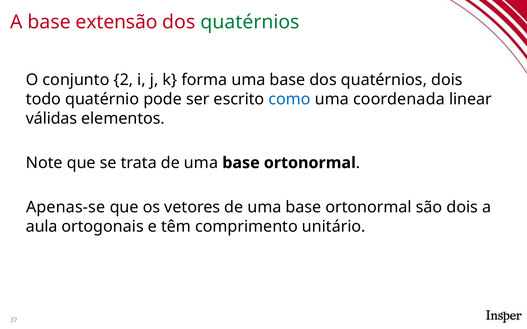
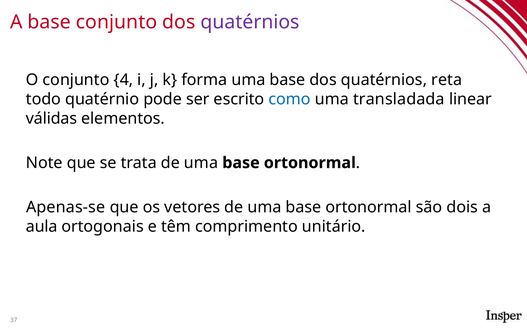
base extensão: extensão -> conjunto (117, 22)
quatérnios colour: green -> purple (250, 22)
2: 2 -> 4 (123, 80)
quatérnios dois: dois -> reta (447, 80)
coordenada: coordenada -> transladada (399, 99)
